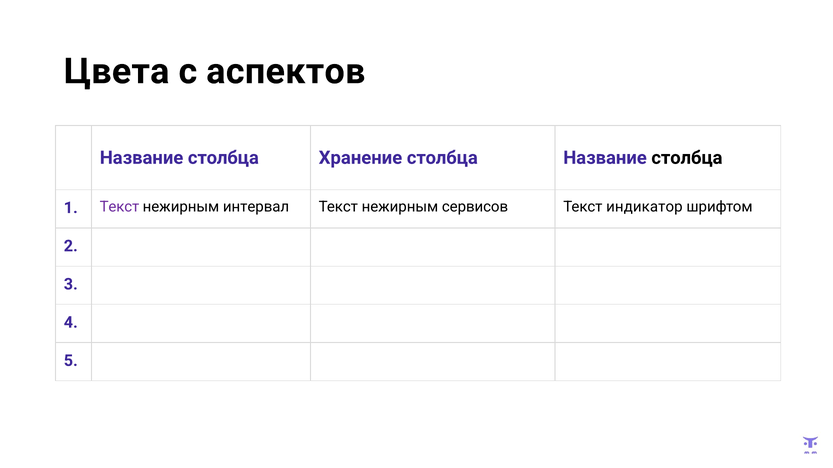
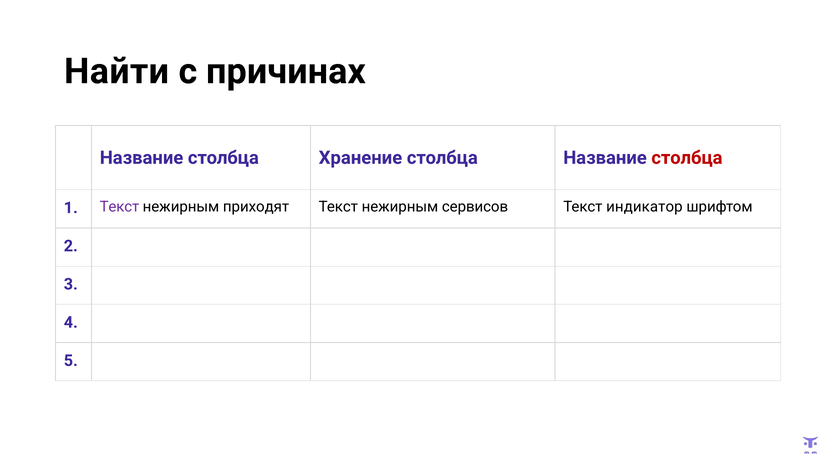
Цвета: Цвета -> Найти (117, 71)
аспектов: аспектов -> причинах (286, 71)
столбца colour: black -> red (687, 158)
интервал: интервал -> приходят (256, 207)
